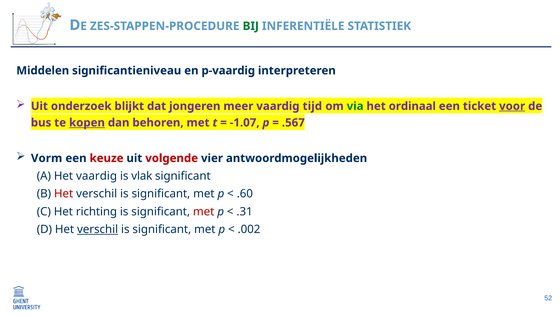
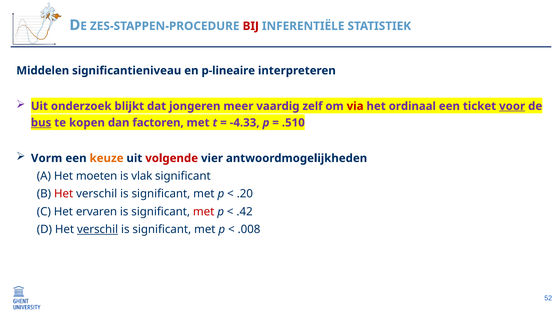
BIJ colour: green -> red (251, 26)
p-vaardig: p-vaardig -> p-lineaire (228, 71)
tijd: tijd -> zelf (312, 106)
via colour: green -> red (355, 106)
bus underline: none -> present (41, 123)
kopen underline: present -> none (87, 123)
behoren: behoren -> factoren (158, 123)
-1.07: -1.07 -> -4.33 (245, 123)
.567: .567 -> .510 (293, 123)
keuze colour: red -> orange (107, 158)
Het vaardig: vaardig -> moeten (97, 176)
.60: .60 -> .20 (245, 194)
richting: richting -> ervaren (97, 212)
.31: .31 -> .42 (245, 212)
.002: .002 -> .008 (249, 229)
